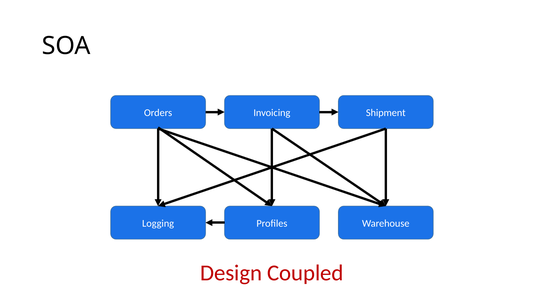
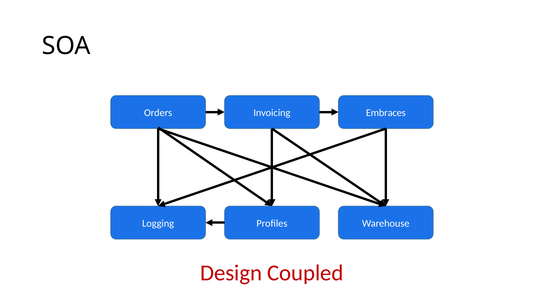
Shipment: Shipment -> Embraces (386, 113)
